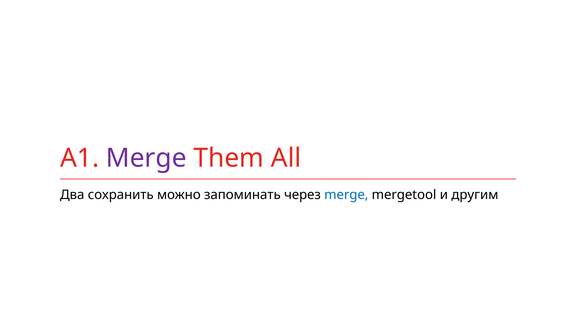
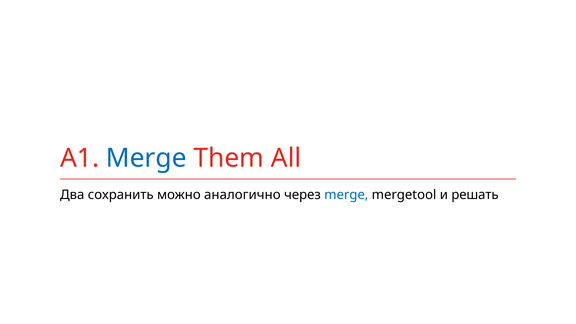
Merge colour: purple -> blue (146, 158)
запоминать: запоминать -> аналогично (242, 195)
другим: другим -> решать (475, 195)
